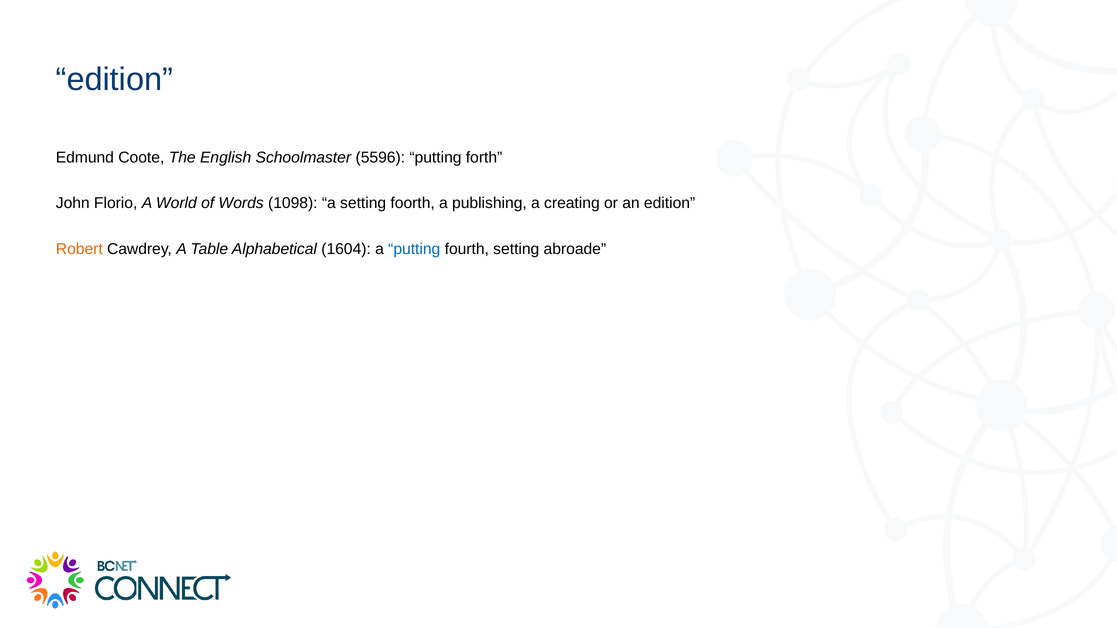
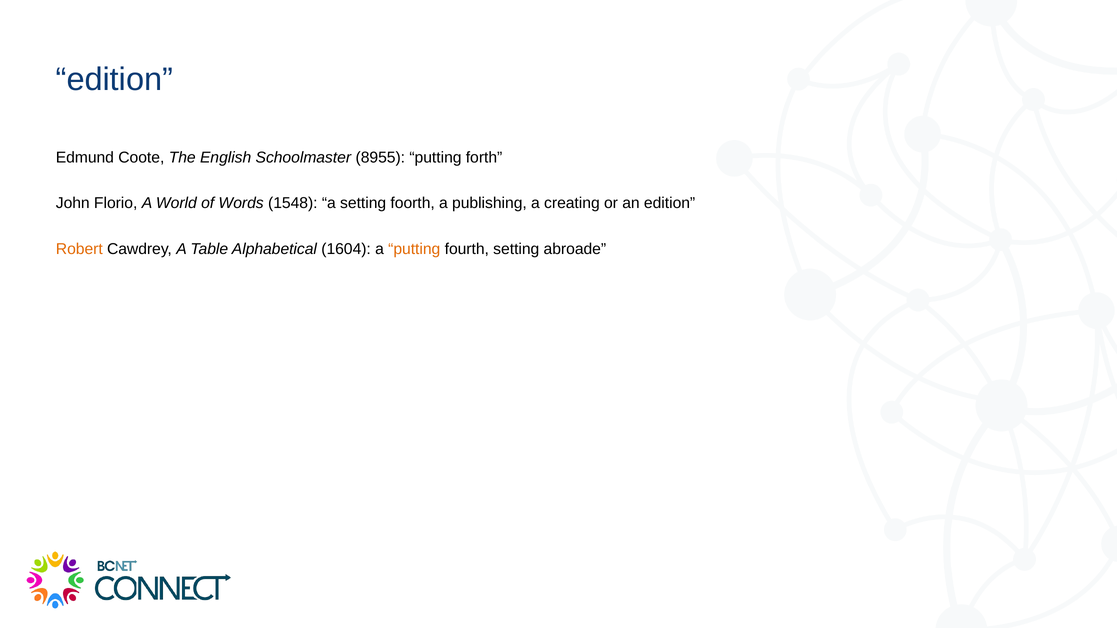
5596: 5596 -> 8955 (380, 157)
1098: 1098 -> 1548 (293, 203)
putting colour: blue -> orange (414, 249)
